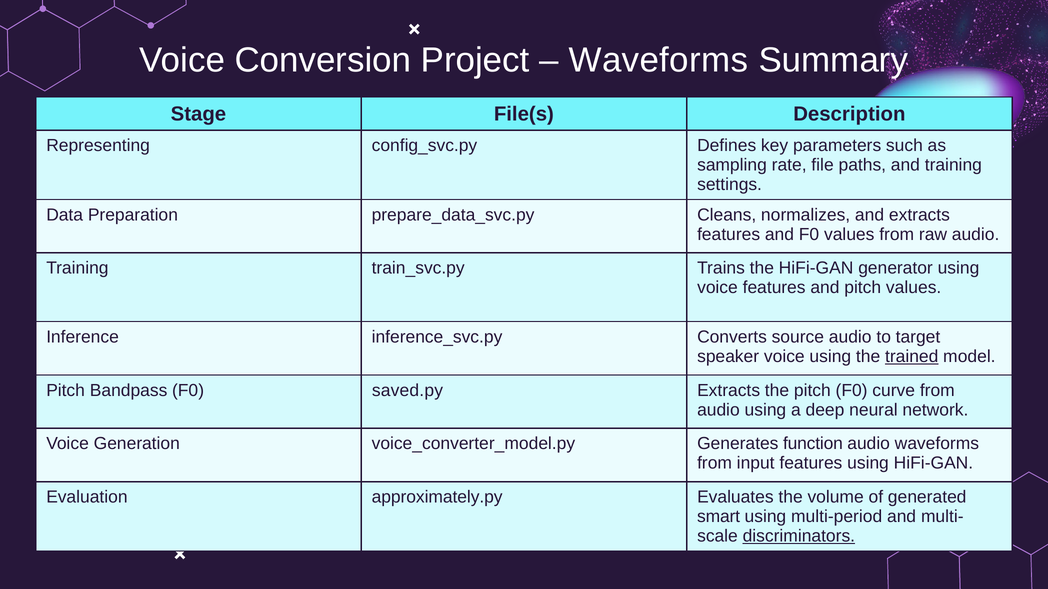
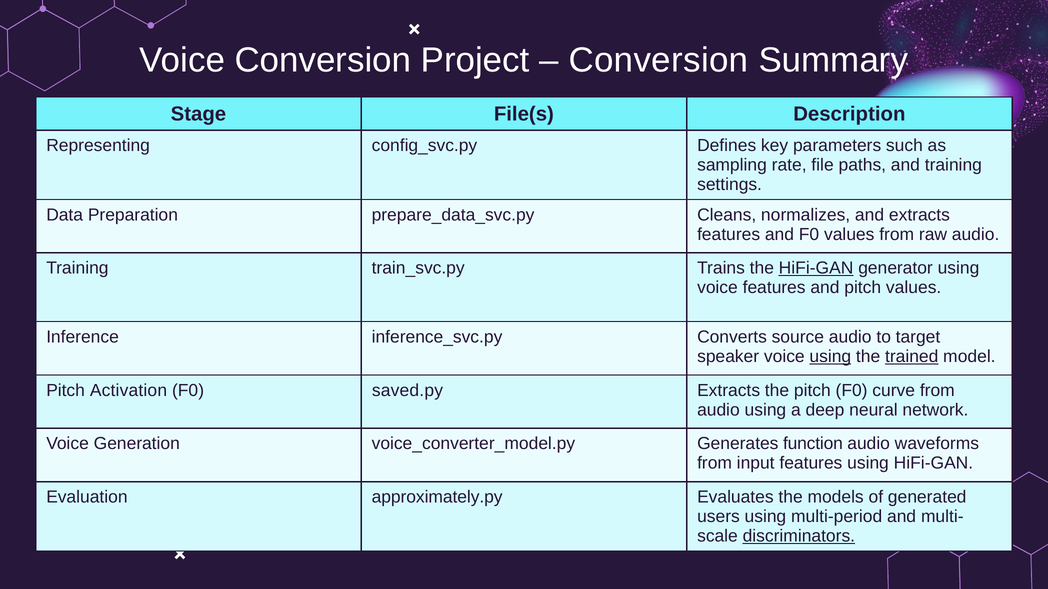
Waveforms: Waveforms -> Conversion (658, 60)
HiFi-GAN underline: none -> present (816, 268)
using underline: none -> present (830, 357)
Bandpass: Bandpass -> Activation (128, 391)
volume: volume -> models (836, 498)
smart: smart -> users (718, 517)
